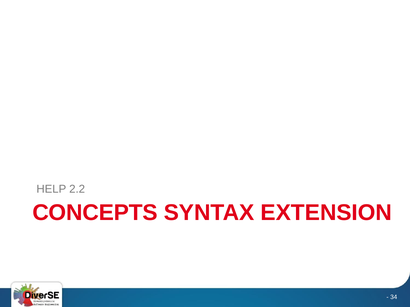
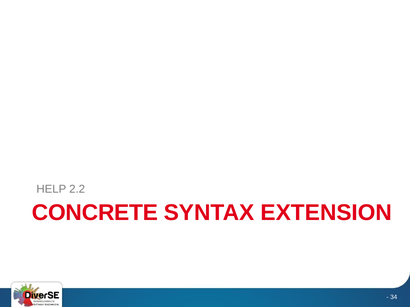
CONCEPTS: CONCEPTS -> CONCRETE (95, 213)
